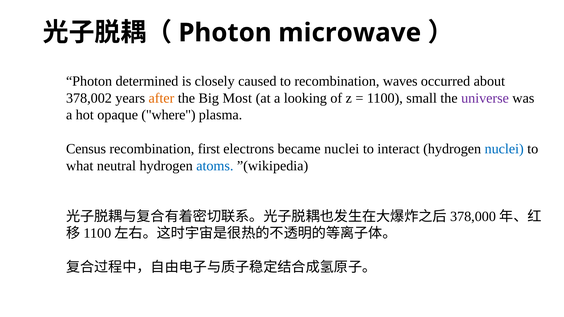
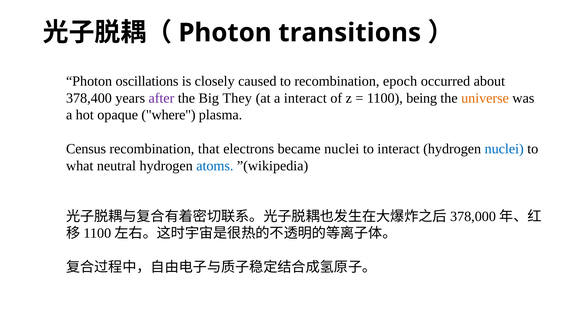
microwave: microwave -> transitions (350, 33)
determined: determined -> oscillations (147, 81)
waves: waves -> epoch (400, 81)
378,002: 378,002 -> 378,400 (89, 98)
after colour: orange -> purple (161, 98)
Most: Most -> They (237, 98)
a looking: looking -> interact (305, 98)
small: small -> being (422, 98)
universe colour: purple -> orange (485, 98)
first: first -> that (209, 149)
